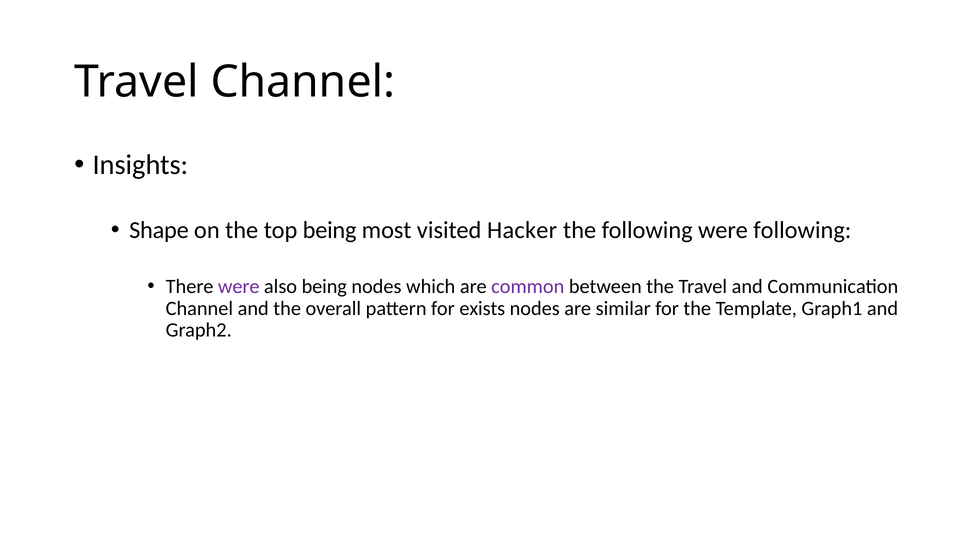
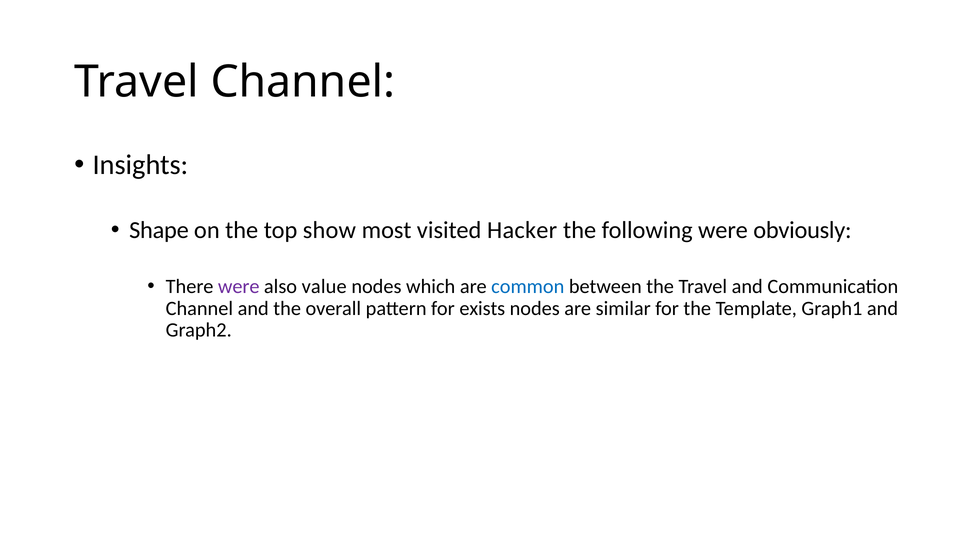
top being: being -> show (329, 230)
were following: following -> obviously (802, 230)
also being: being -> value (324, 286)
common colour: purple -> blue (528, 286)
